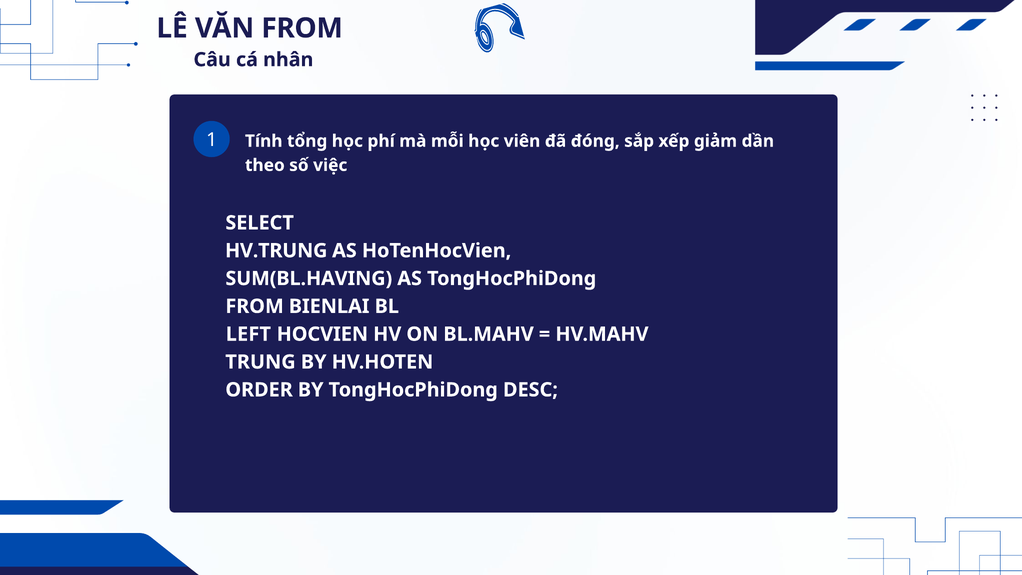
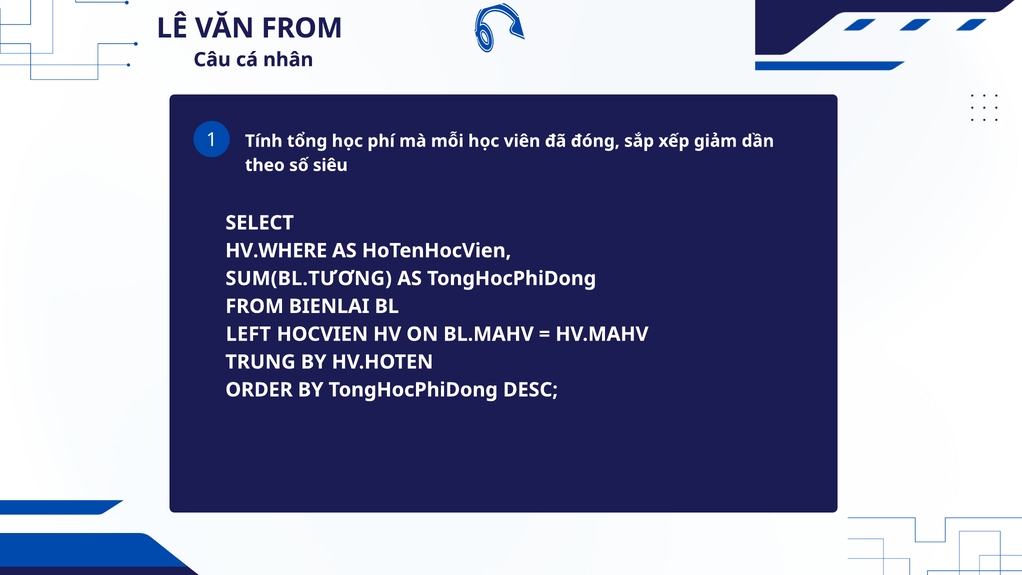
việc: việc -> siêu (330, 165)
HV.TRUNG: HV.TRUNG -> HV.WHERE (276, 251)
SUM(BL.HAVING: SUM(BL.HAVING -> SUM(BL.TƯƠNG (309, 278)
